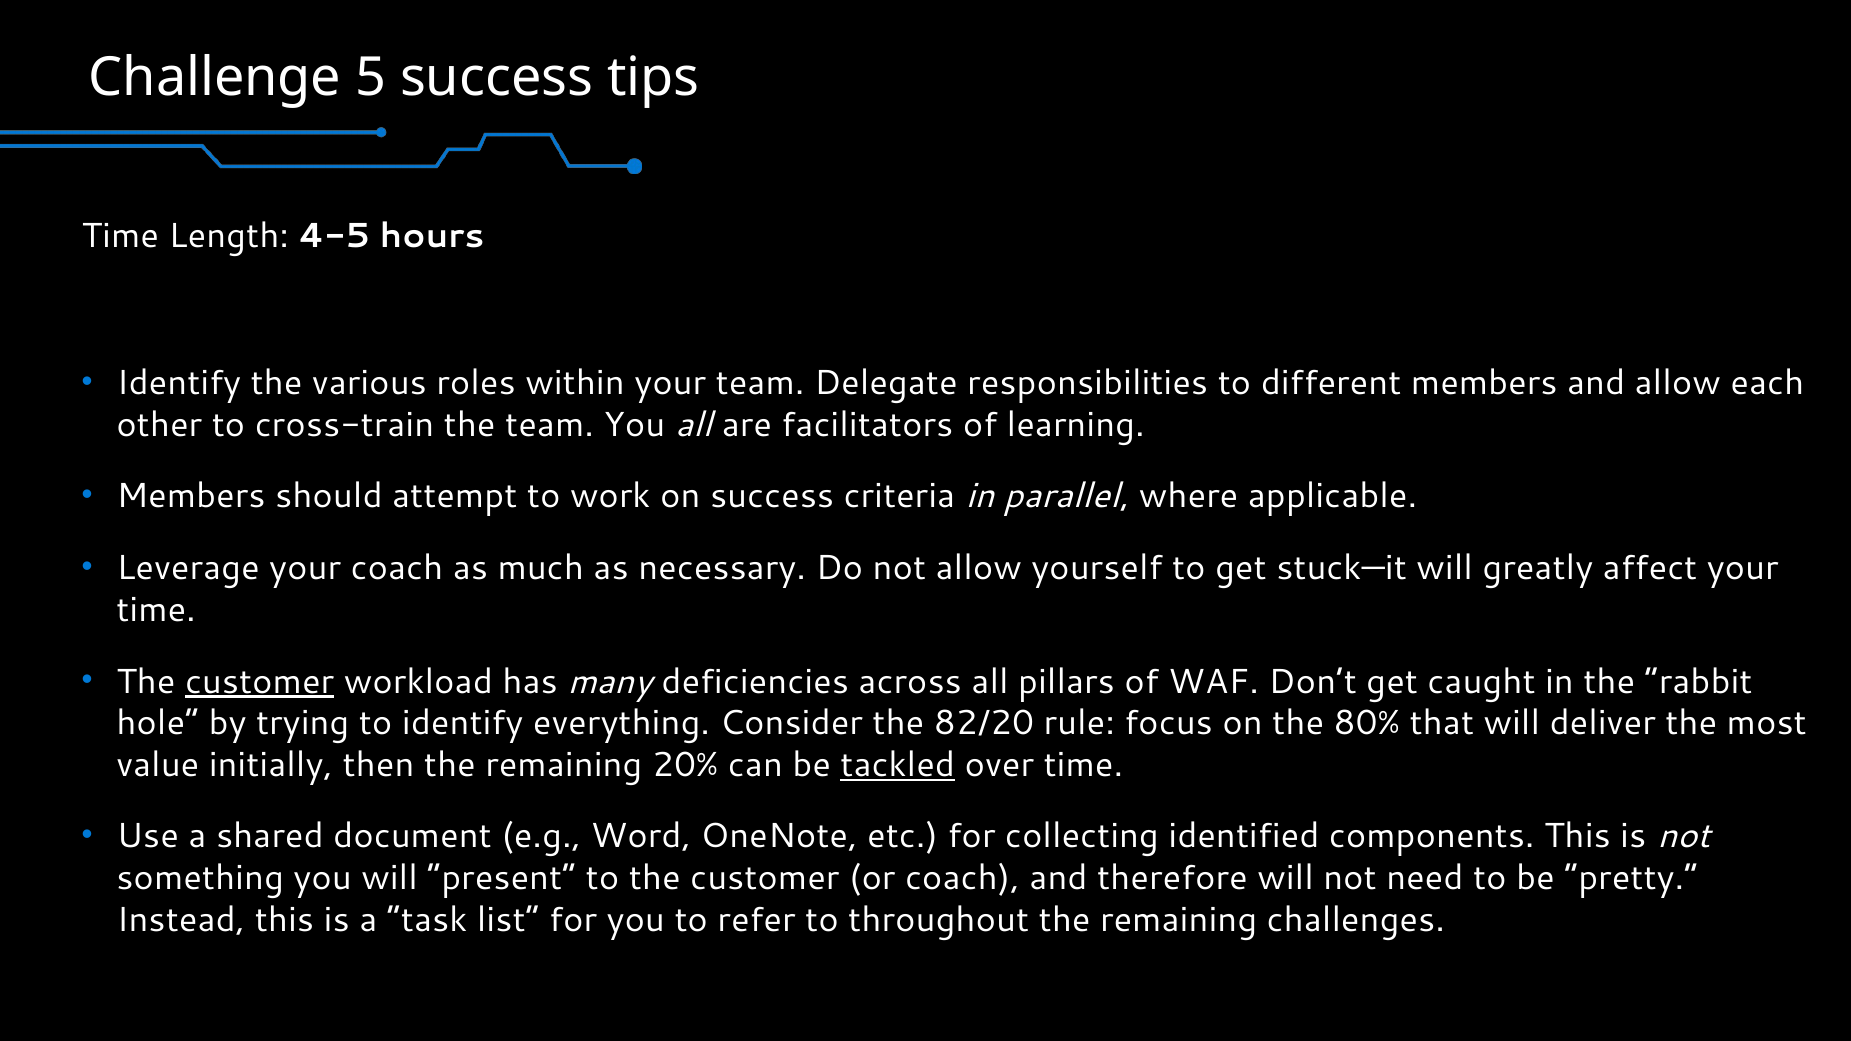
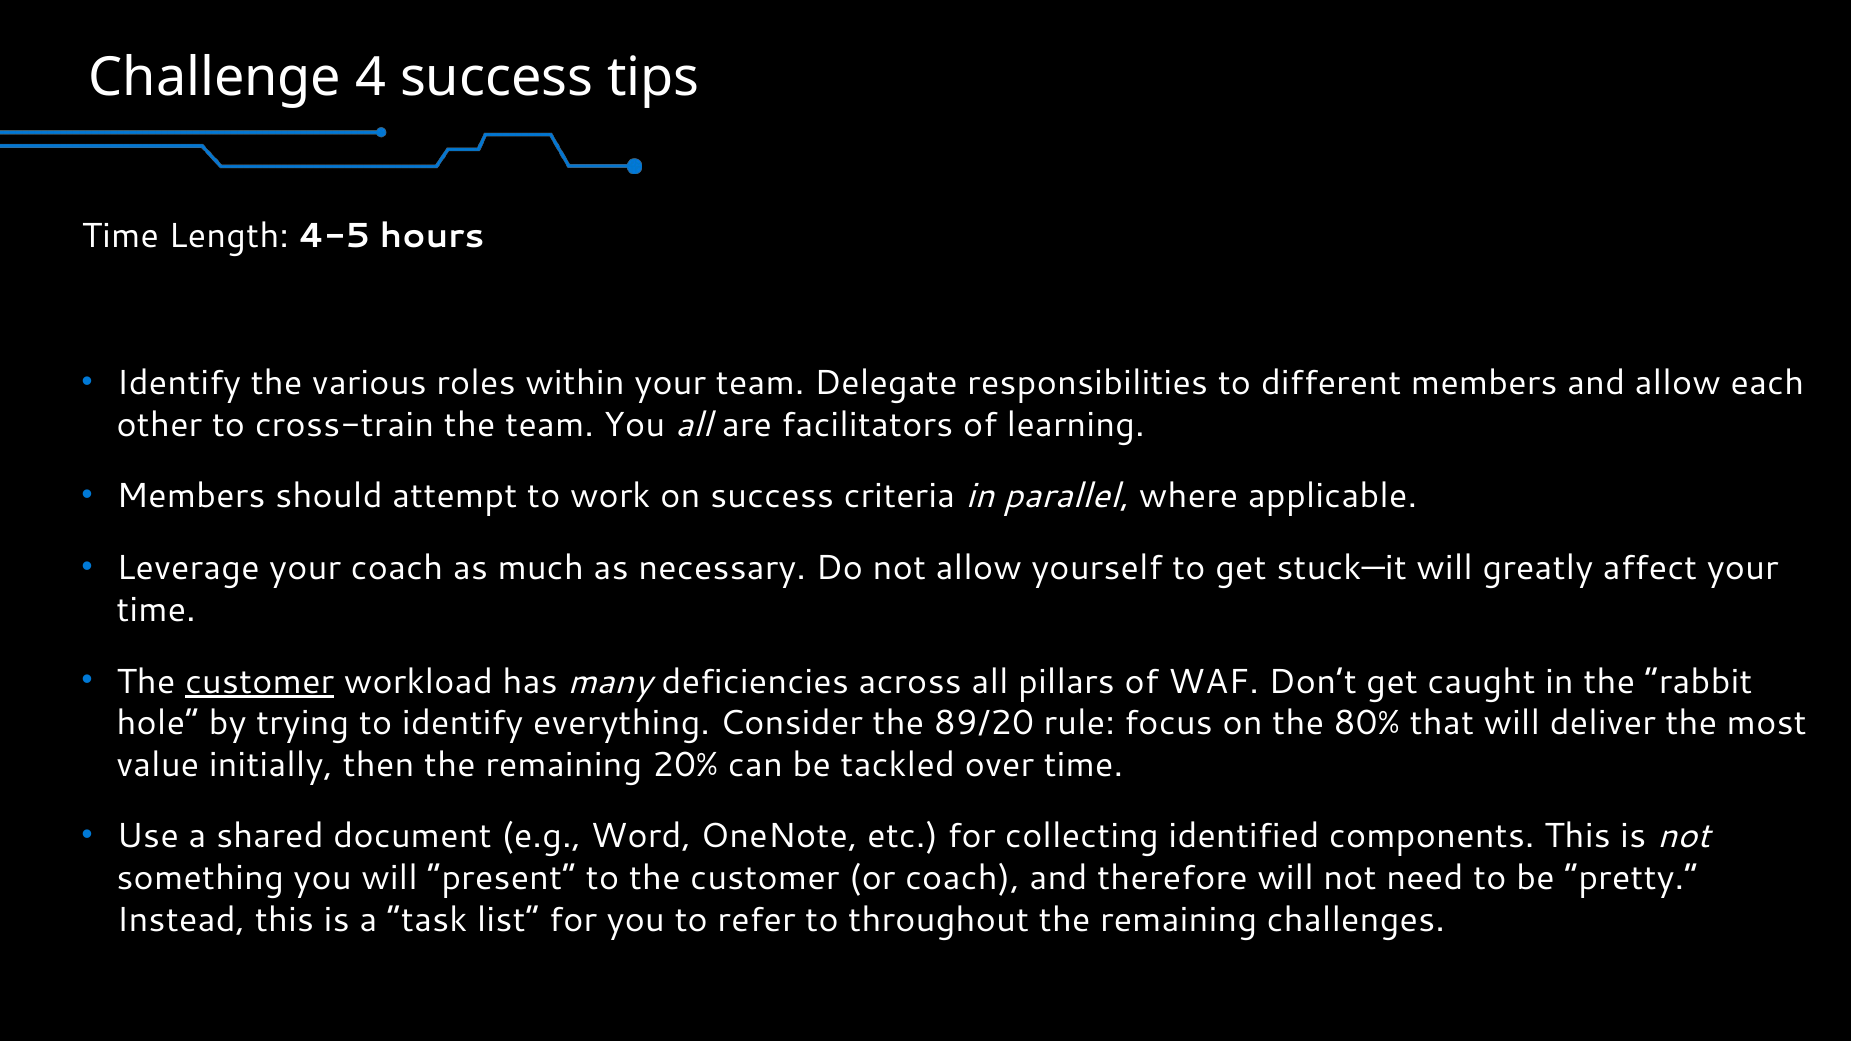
5: 5 -> 4 (371, 78)
82/20: 82/20 -> 89/20 (984, 723)
tackled underline: present -> none (898, 765)
